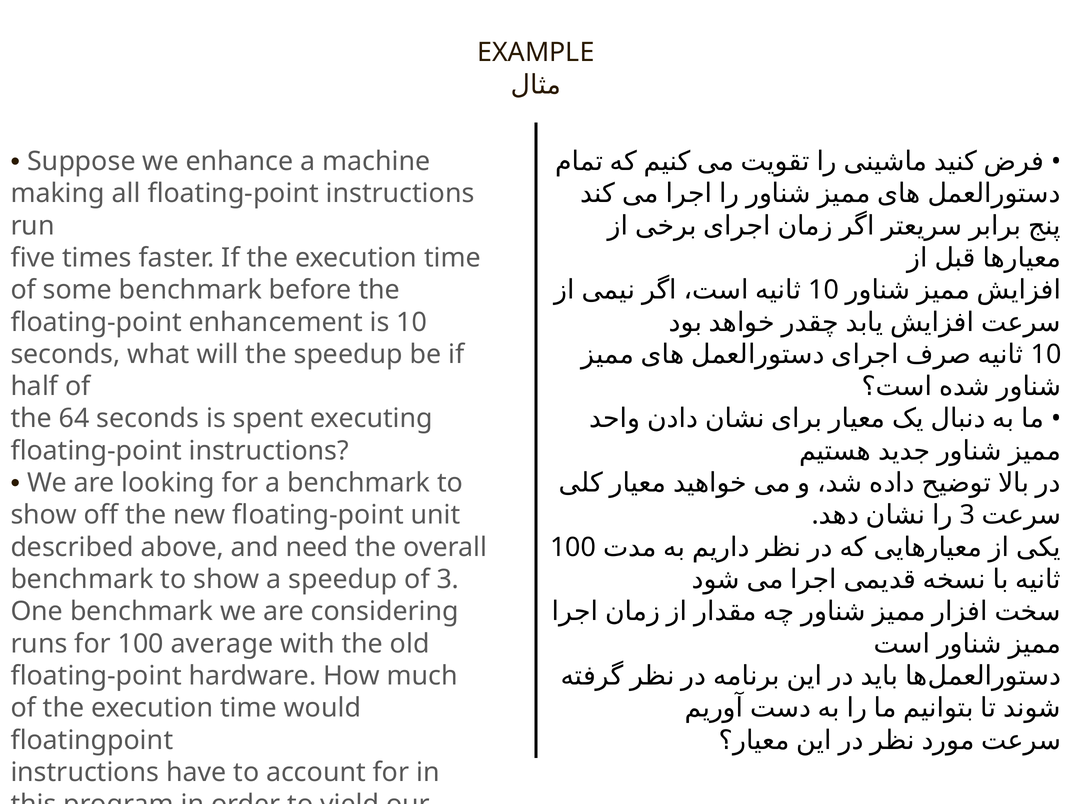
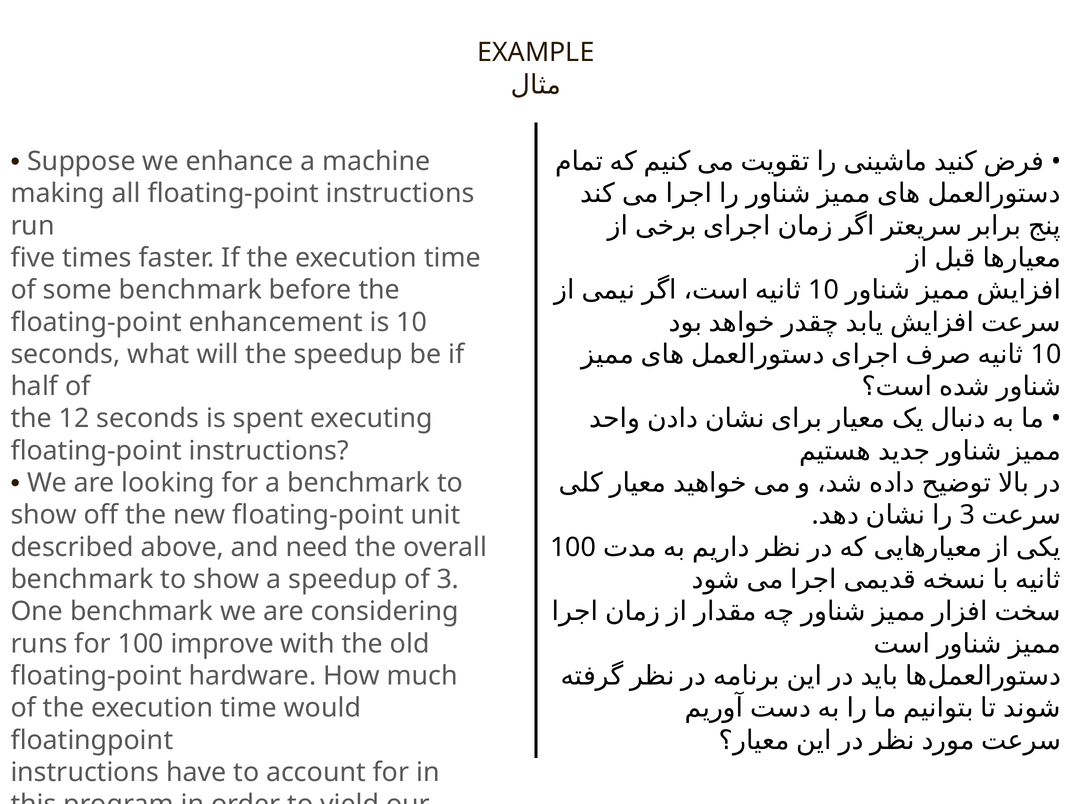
64: 64 -> 12 (74, 419)
average: average -> improve (222, 644)
